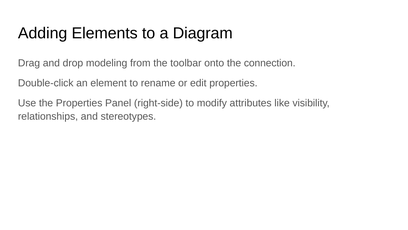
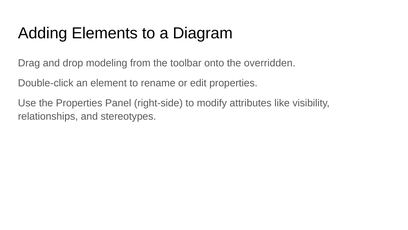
connection: connection -> overridden (270, 63)
